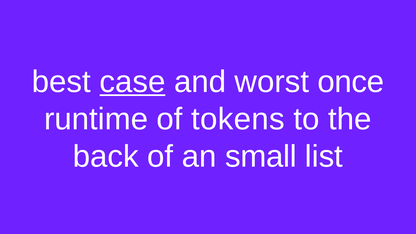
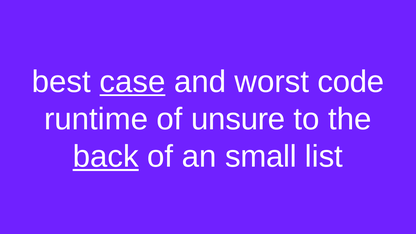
once: once -> code (351, 82)
tokens: tokens -> unsure (238, 119)
back underline: none -> present (106, 157)
